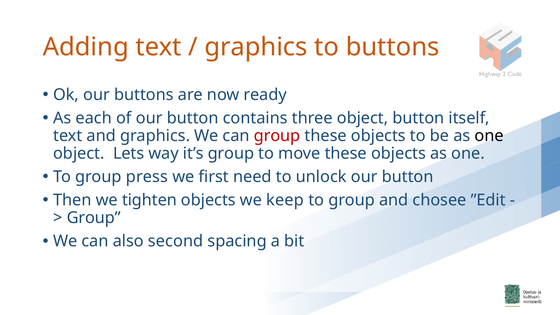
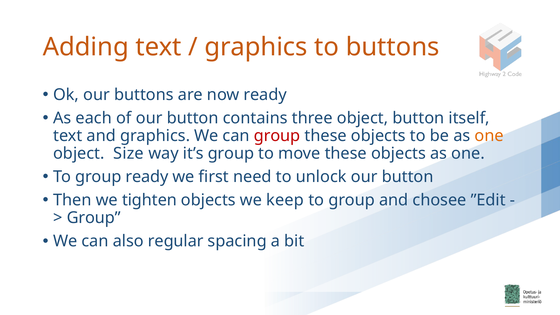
one colour: black -> orange (489, 136)
Lets: Lets -> Size (128, 153)
group press: press -> ready (147, 177)
second: second -> regular (176, 241)
